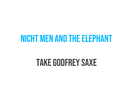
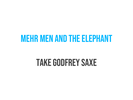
Nicht: Nicht -> Mehr (29, 39)
